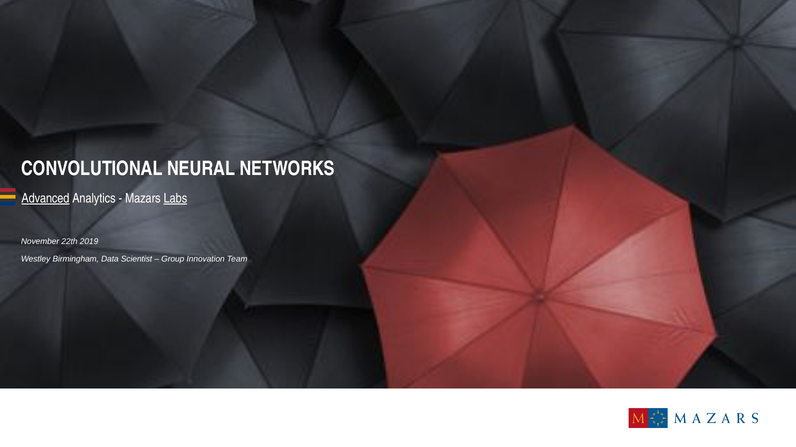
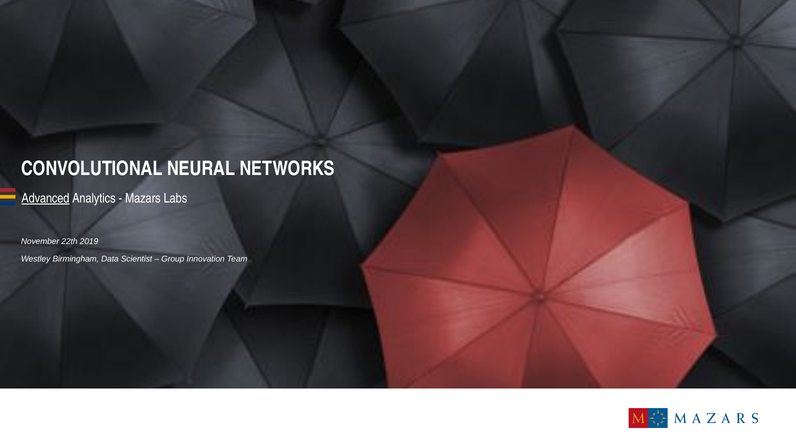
Labs underline: present -> none (175, 199)
